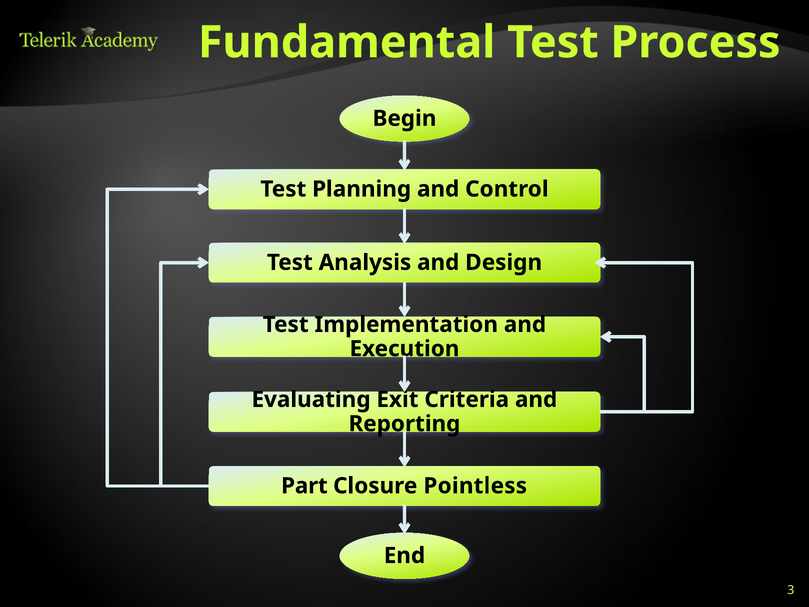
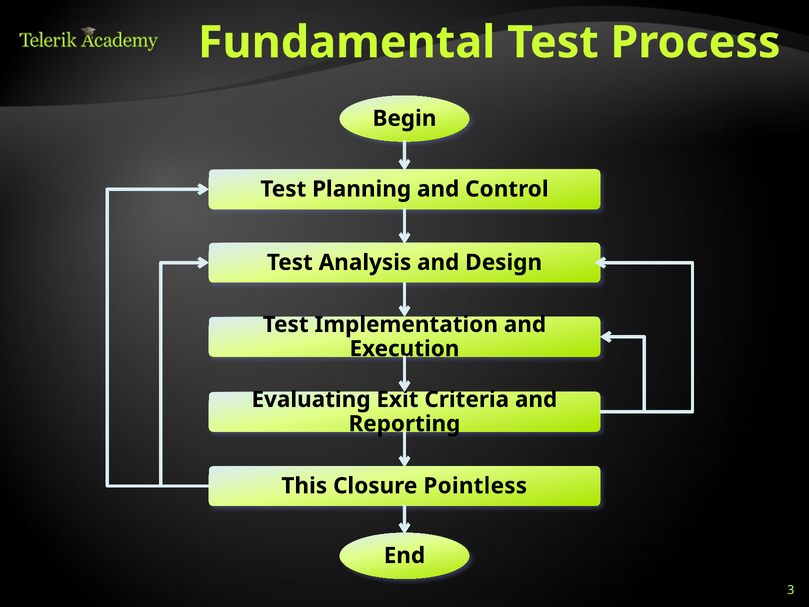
Part: Part -> This (304, 486)
